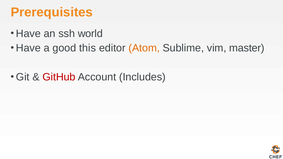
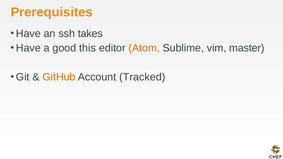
world: world -> takes (90, 34)
GitHub colour: red -> orange (59, 77)
Includes: Includes -> Tracked (142, 77)
